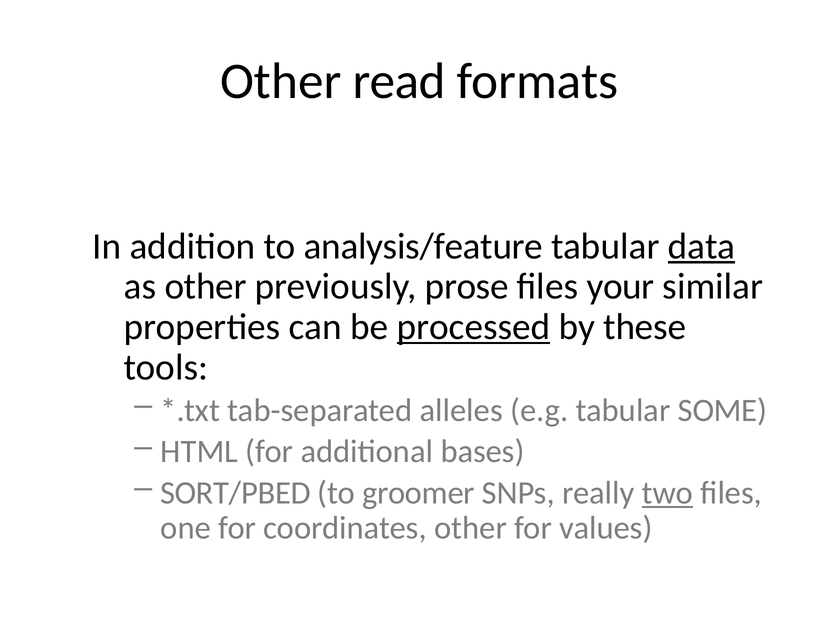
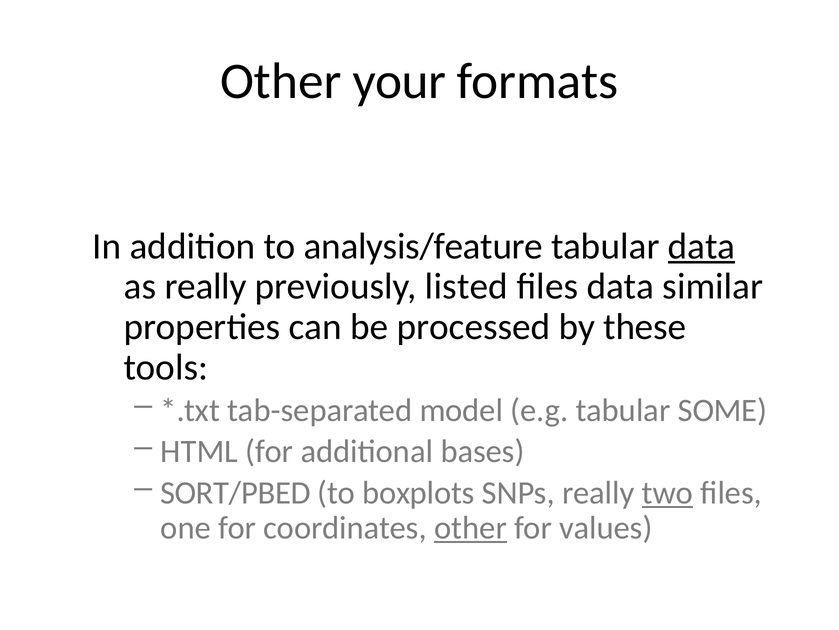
read: read -> your (399, 81)
as other: other -> really (206, 286)
prose: prose -> listed (467, 286)
files your: your -> data (620, 286)
processed underline: present -> none (474, 327)
alleles: alleles -> model (461, 410)
groomer: groomer -> boxplots (418, 492)
other underline: none -> present (471, 527)
